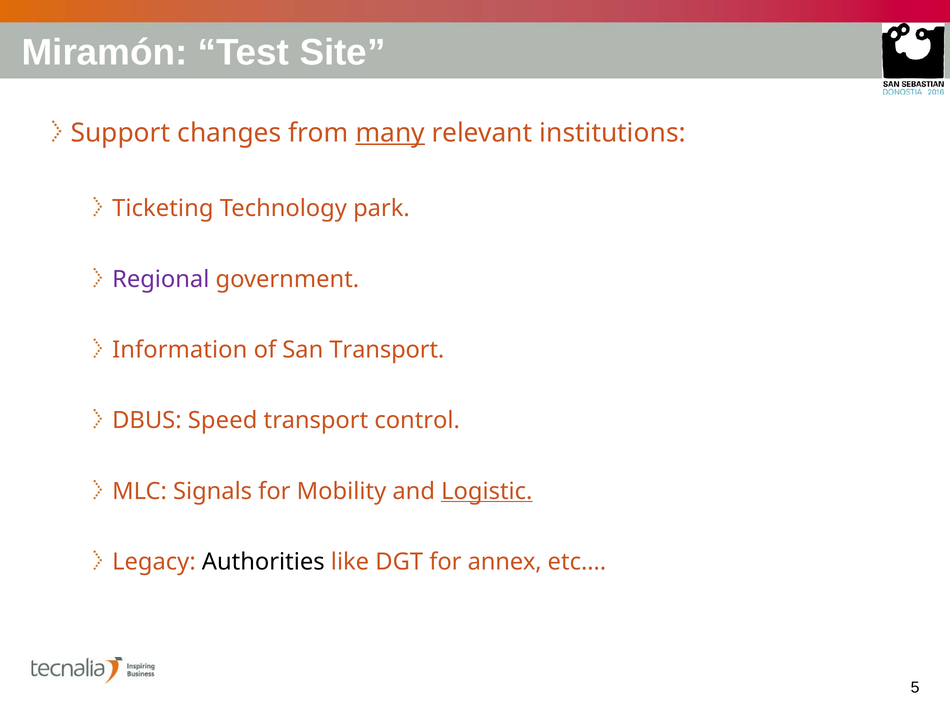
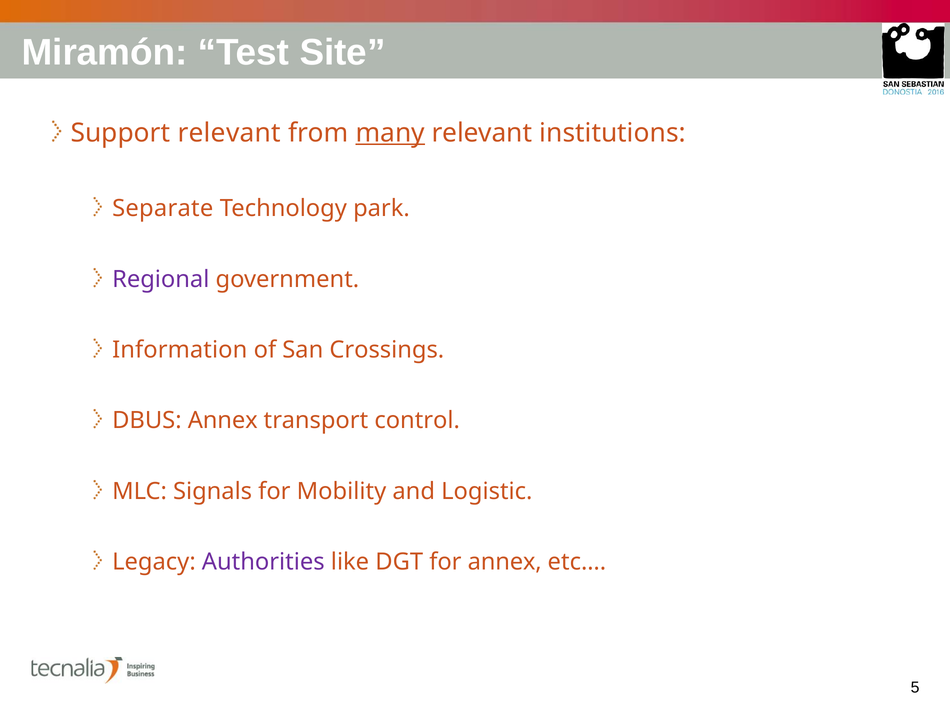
Support changes: changes -> relevant (229, 133)
Ticketing: Ticketing -> Separate (163, 208)
San Transport: Transport -> Crossings (387, 350)
DBUS Speed: Speed -> Annex (223, 420)
Logistic underline: present -> none (487, 491)
Authorities colour: black -> purple (263, 562)
